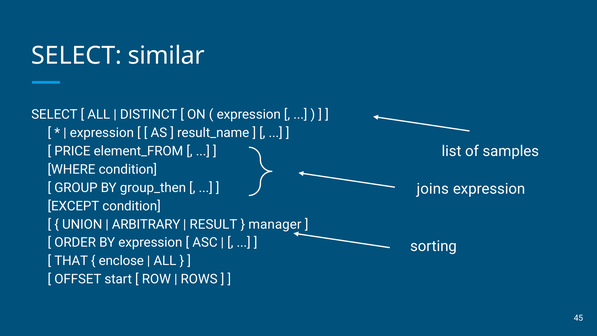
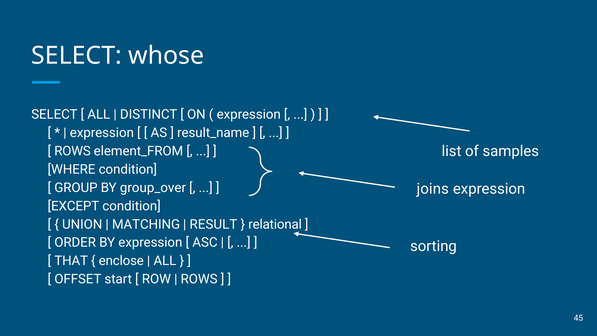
similar: similar -> whose (166, 56)
PRICE: PRICE -> ROWS (73, 151)
group_then: group_then -> group_over (153, 188)
ARBITRARY: ARBITRARY -> MATCHING (146, 224)
manager: manager -> relational (275, 224)
